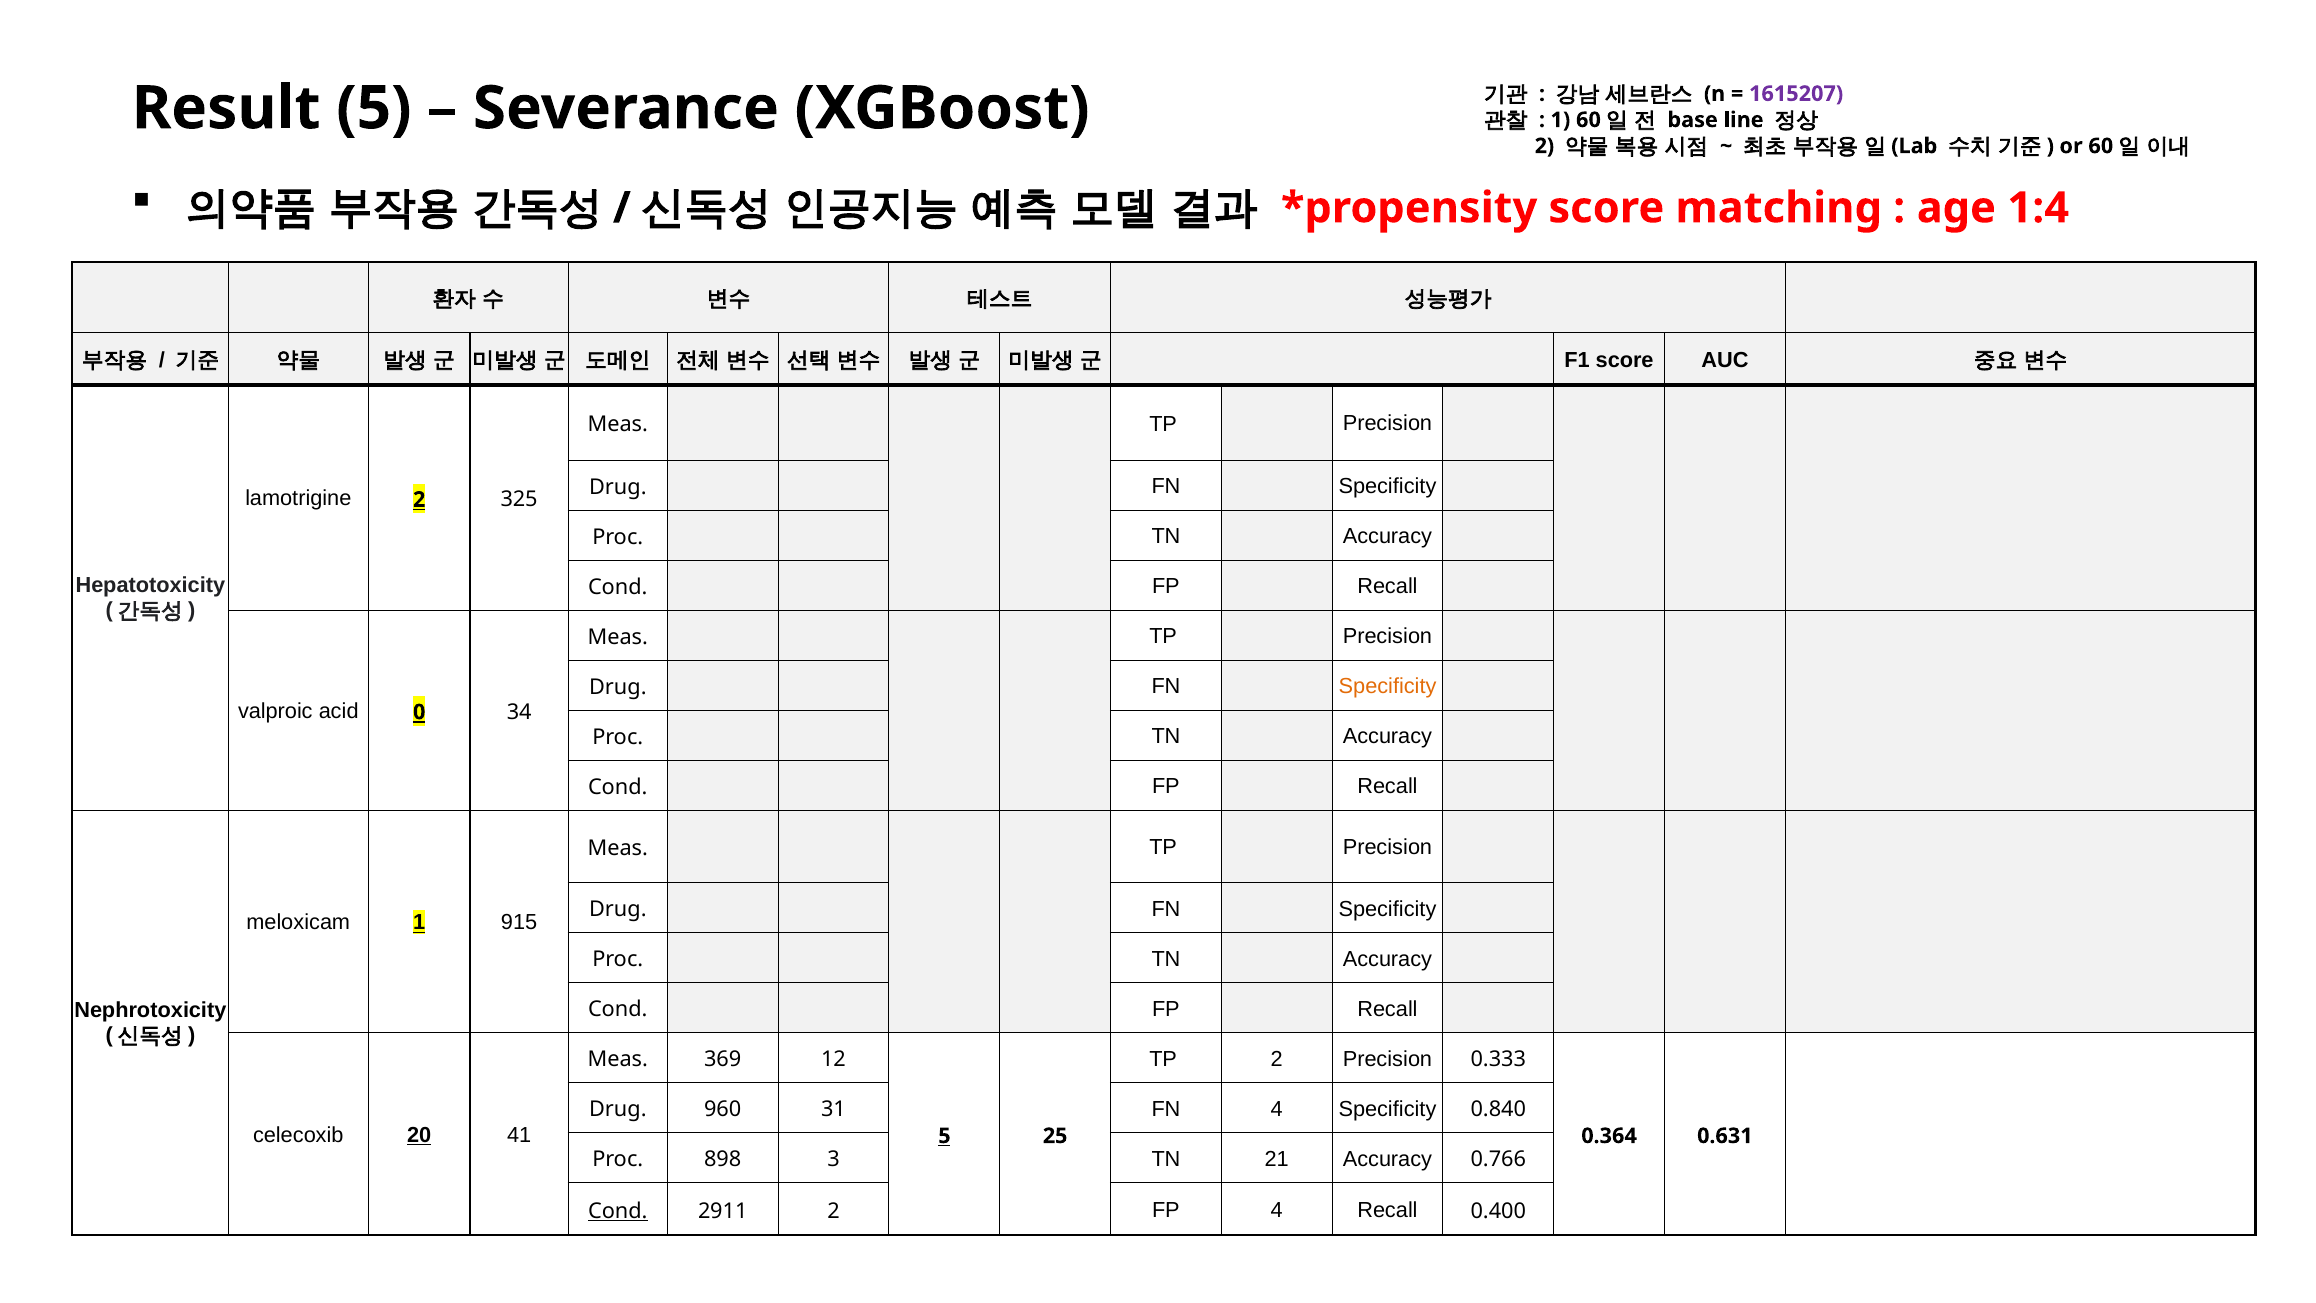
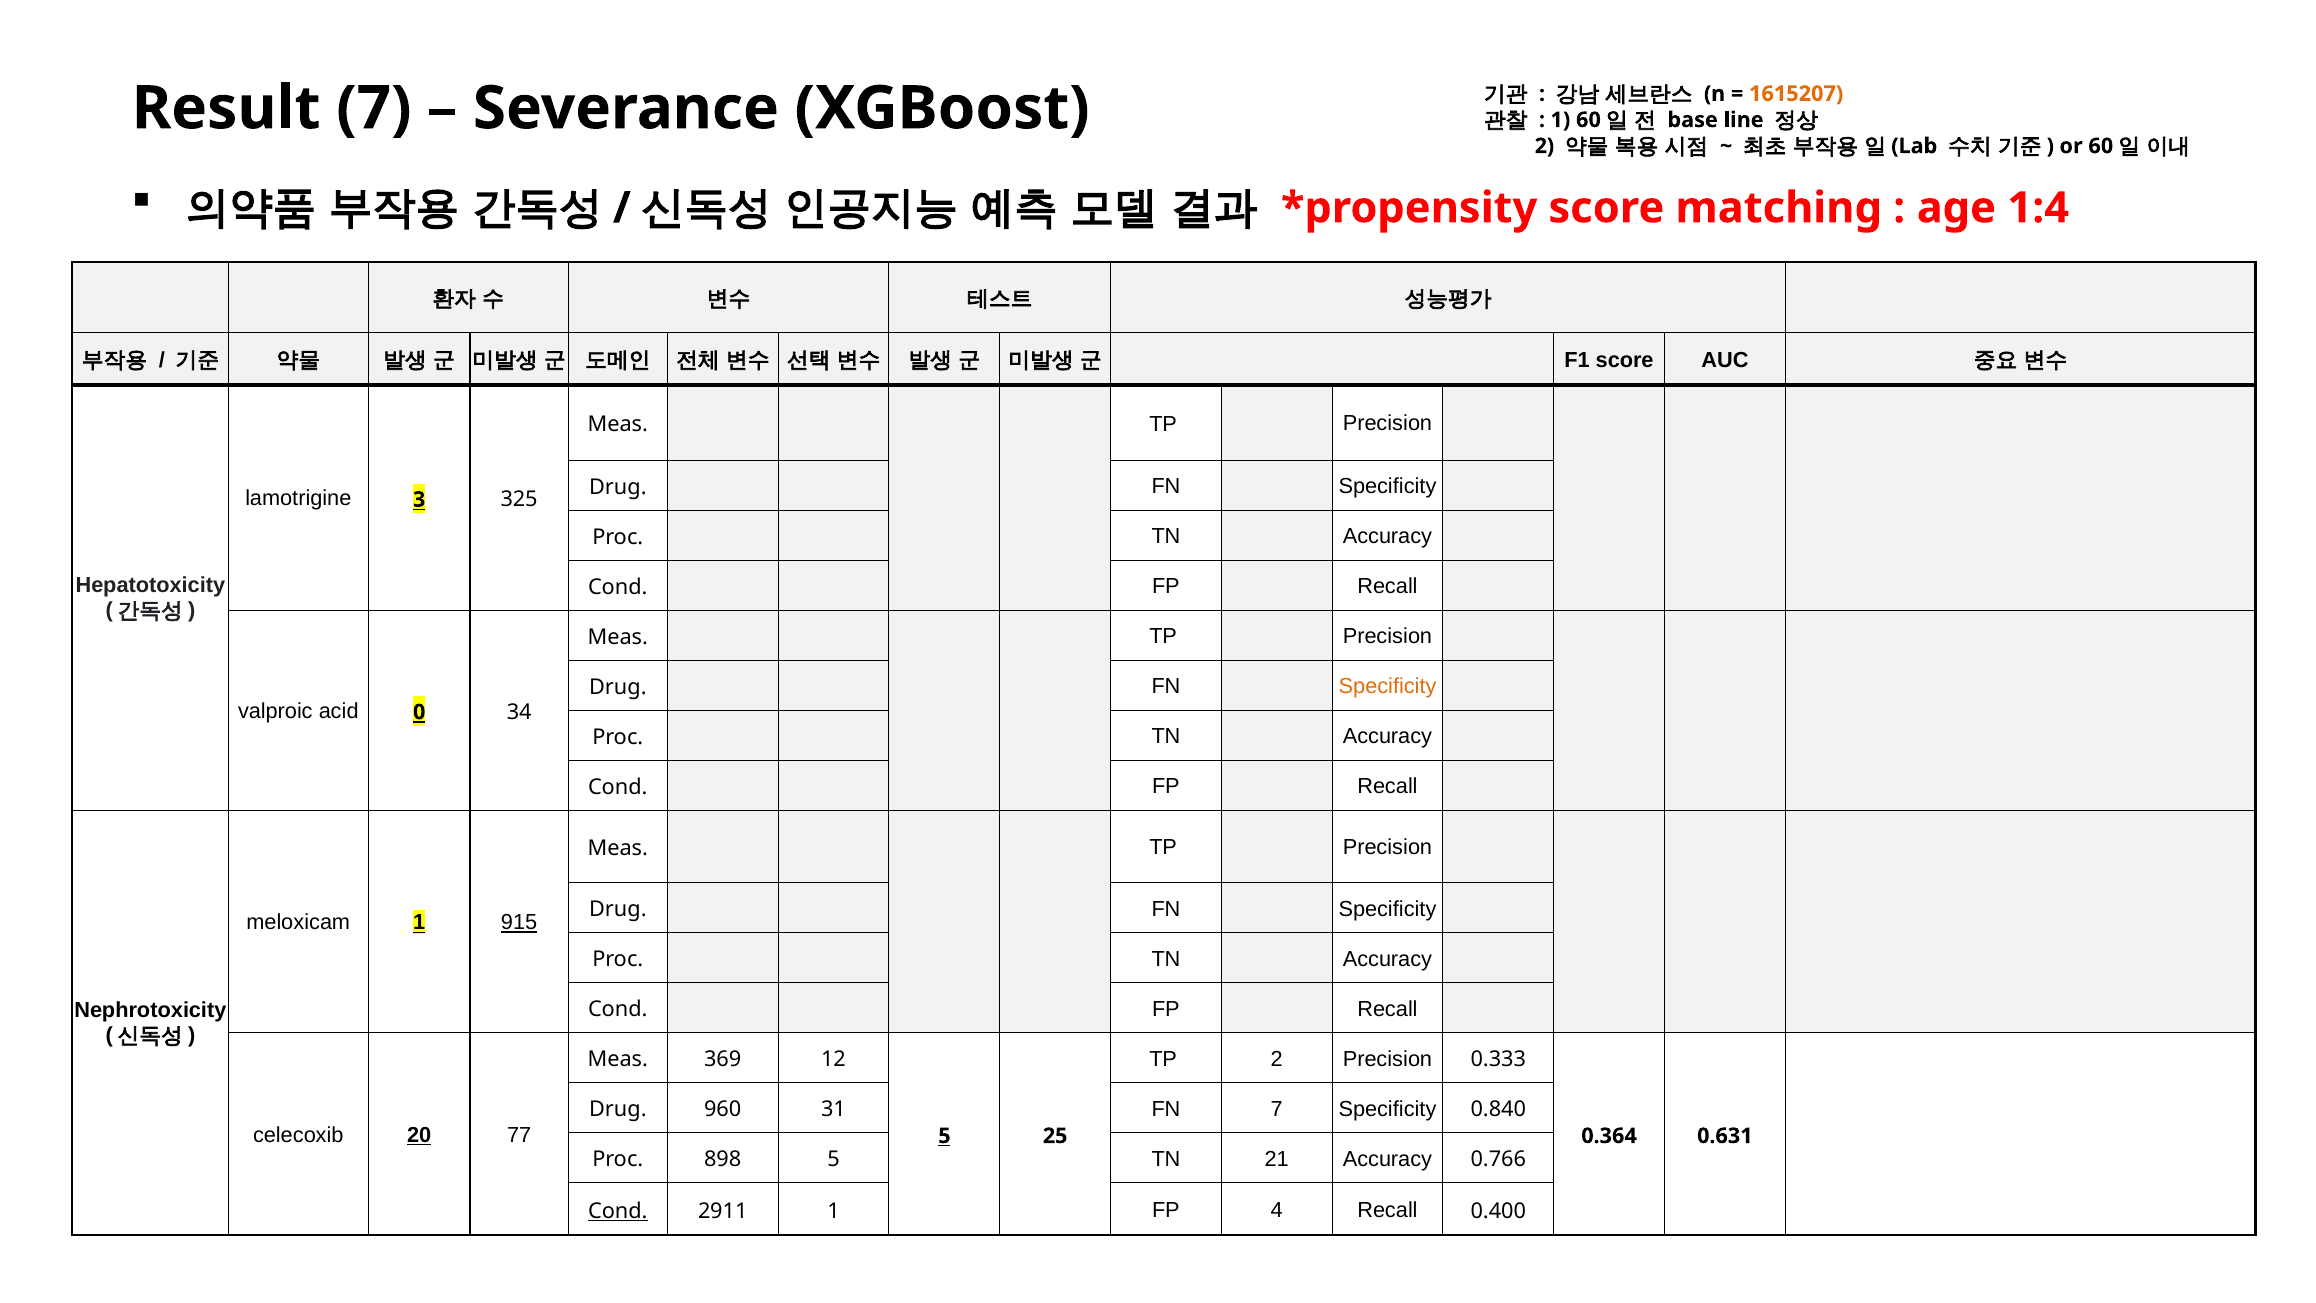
1615207 colour: purple -> orange (1796, 94)
Result 5: 5 -> 7 (374, 108)
lamotrigine 2: 2 -> 3 (419, 499)
915 underline: none -> present (519, 922)
FN 4: 4 -> 7 (1277, 1109)
41: 41 -> 77 (519, 1135)
898 3: 3 -> 5 (834, 1160)
2911 2: 2 -> 1 (834, 1211)
